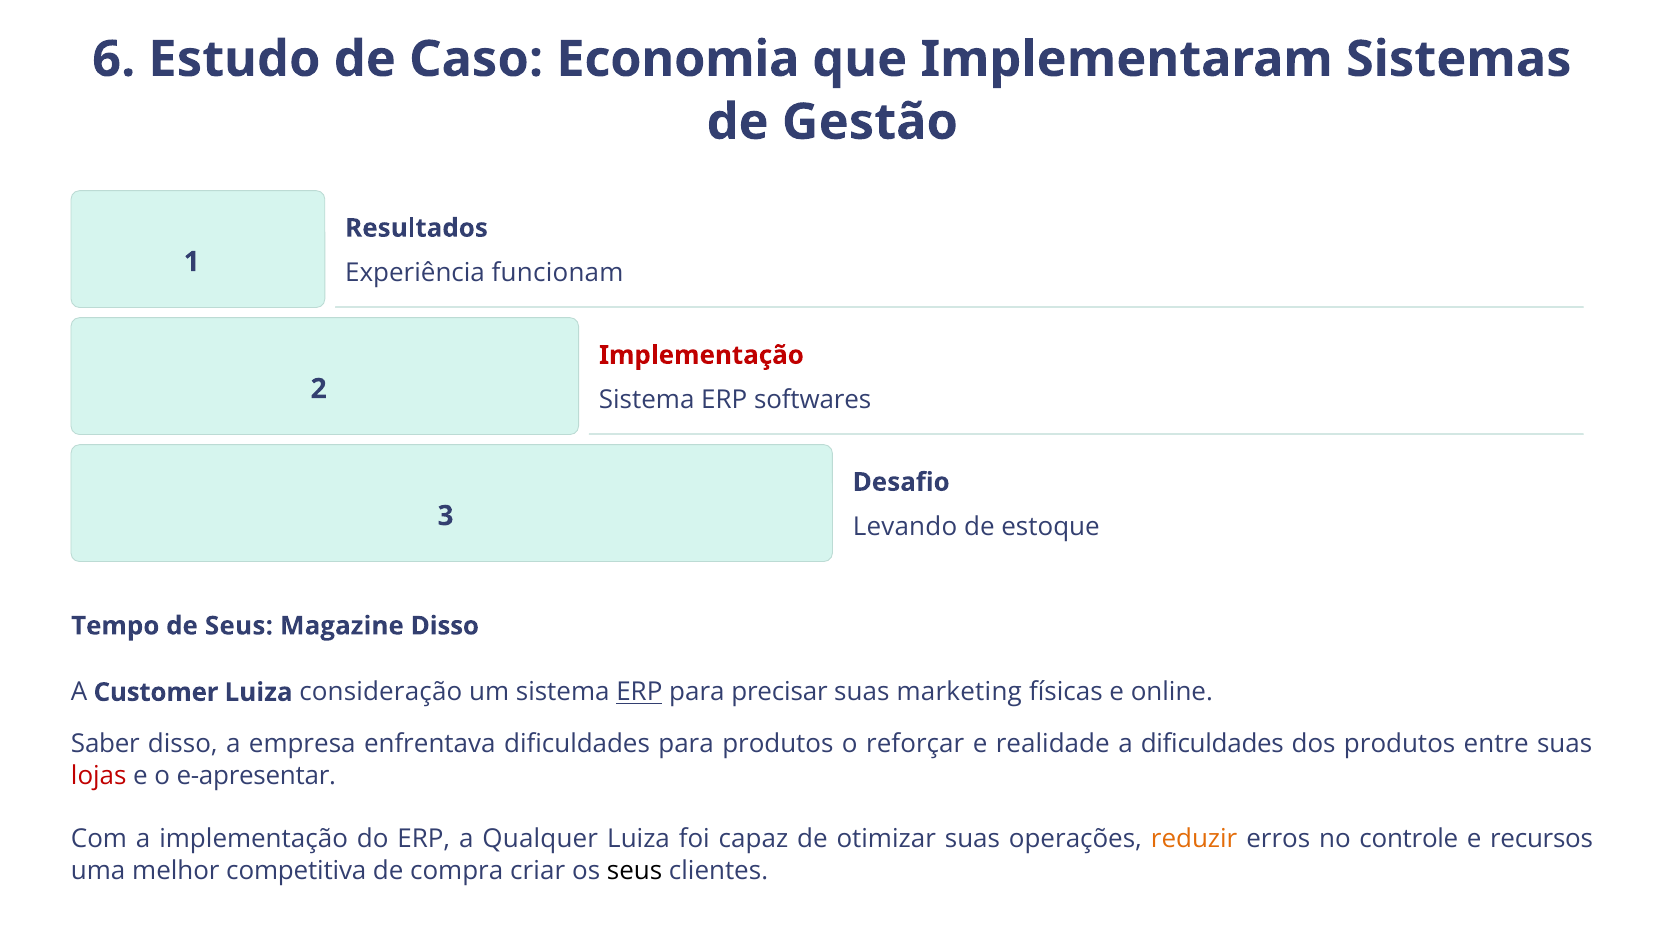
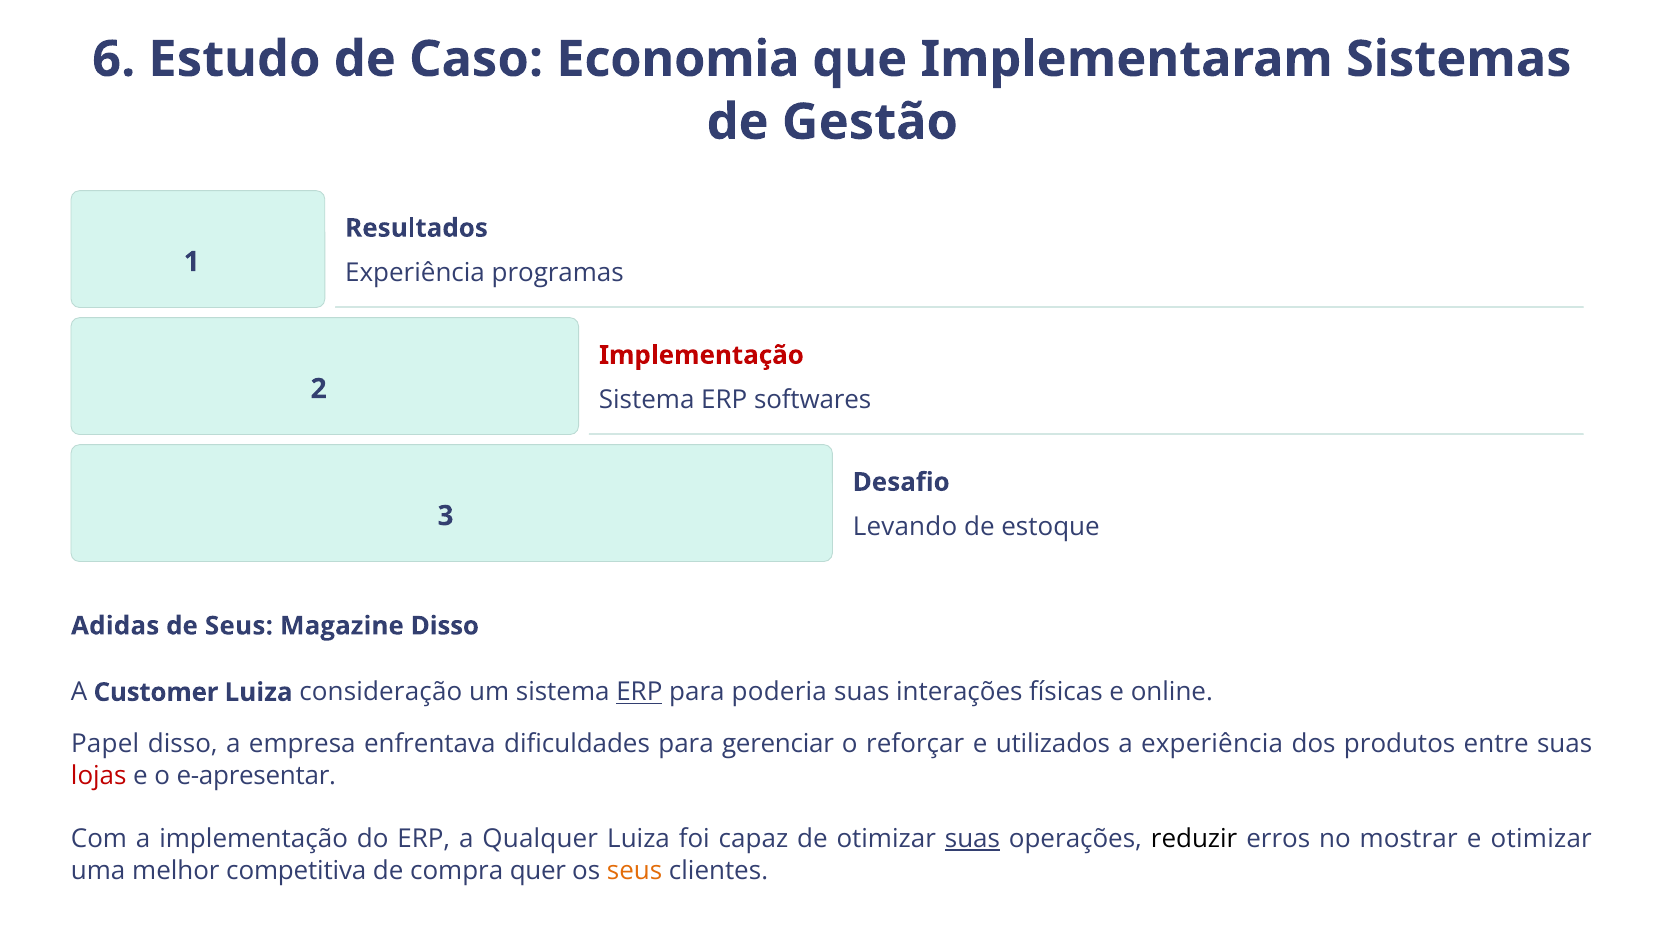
funcionam: funcionam -> programas (558, 273)
Tempo: Tempo -> Adidas (115, 626)
precisar: precisar -> poderia (779, 693)
marketing: marketing -> interações (959, 693)
Saber: Saber -> Papel (105, 744)
para produtos: produtos -> gerenciar (778, 744)
realidade: realidade -> utilizados (1053, 744)
a dificuldades: dificuldades -> experiência (1212, 744)
suas underline: none -> present (972, 840)
reduzir colour: orange -> black (1194, 840)
controle: controle -> mostrar (1409, 840)
e recursos: recursos -> otimizar (1541, 840)
criar: criar -> quer (538, 871)
seus colour: black -> orange (635, 871)
